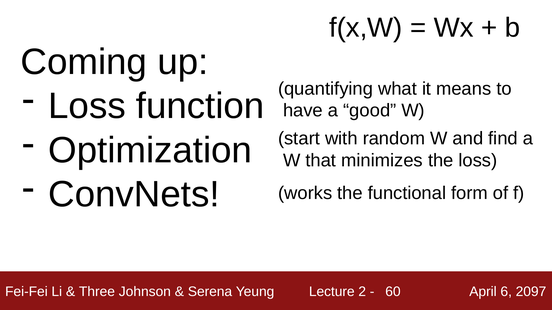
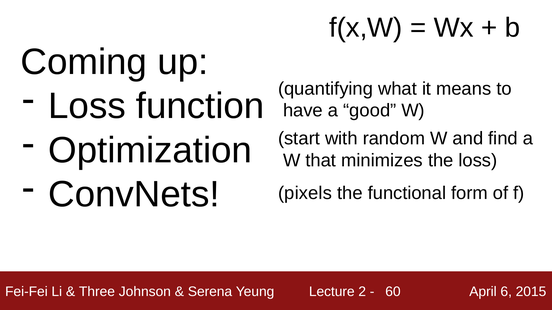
works: works -> pixels (305, 193)
2097: 2097 -> 2015 (531, 292)
